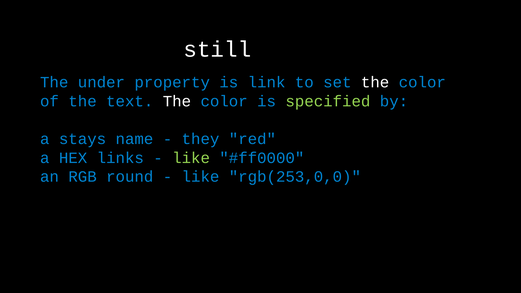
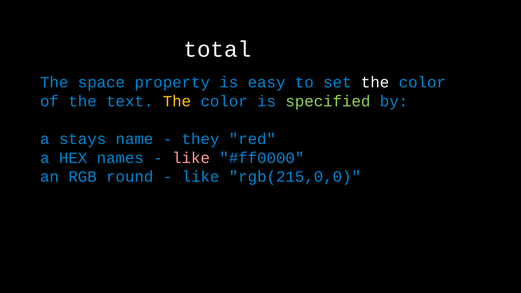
still: still -> total (217, 50)
under: under -> space (101, 82)
link: link -> easy (267, 82)
The colour: white -> yellow (177, 101)
links: links -> names (120, 158)
like colour: light green -> pink (191, 158)
rgb(253,0,0: rgb(253,0,0 -> rgb(215,0,0 (295, 177)
